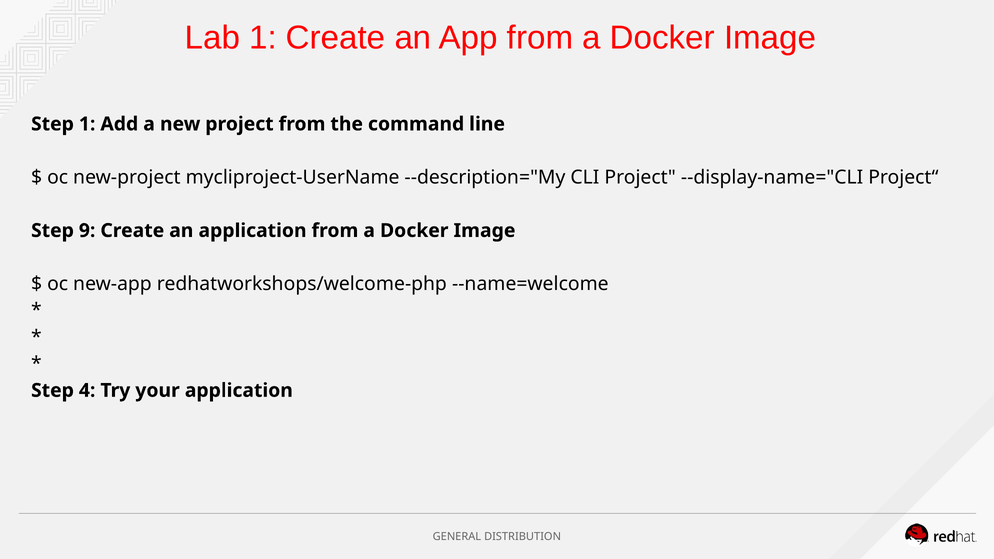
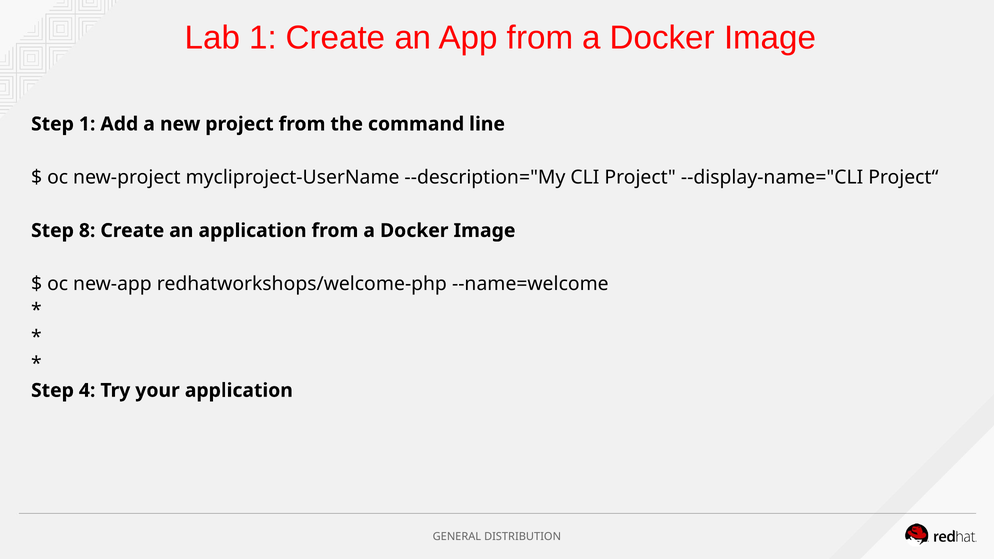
9: 9 -> 8 (87, 231)
